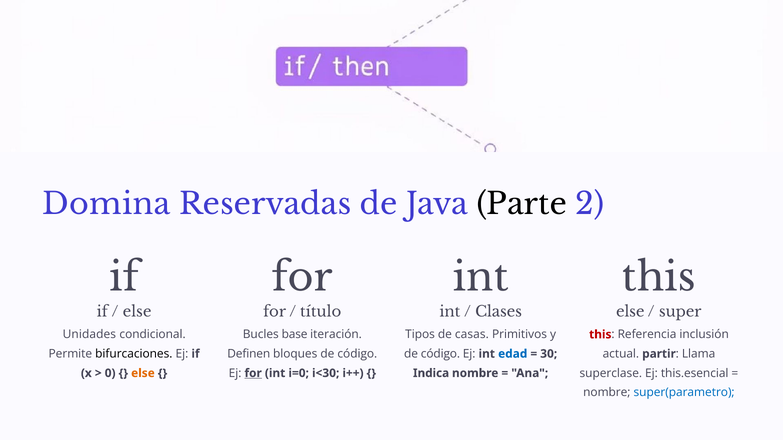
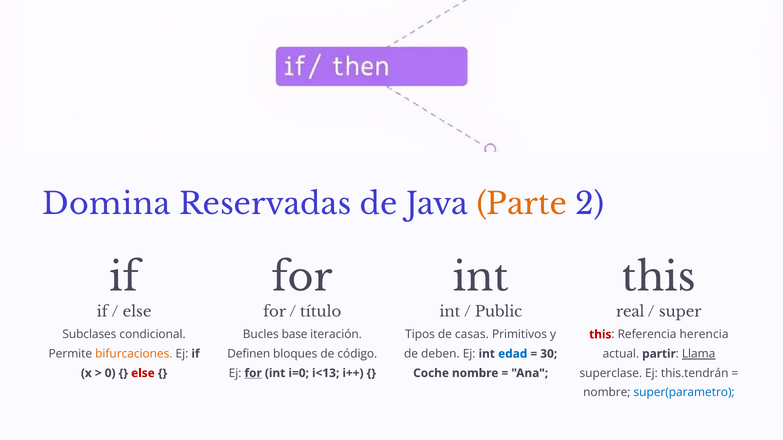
Parte colour: black -> orange (522, 205)
Clases: Clases -> Public (499, 312)
else: else -> real (630, 312)
Unidades: Unidades -> Subclases (89, 335)
inclusión: inclusión -> herencia (704, 335)
bifurcaciones colour: black -> orange (134, 354)
código: código -> deben (440, 354)
Llama underline: none -> present (699, 354)
i<30: i<30 -> i<13 (326, 373)
this.esencial: this.esencial -> this.tendrán (695, 373)
else colour: orange -> red (143, 373)
Indica: Indica -> Coche (431, 373)
